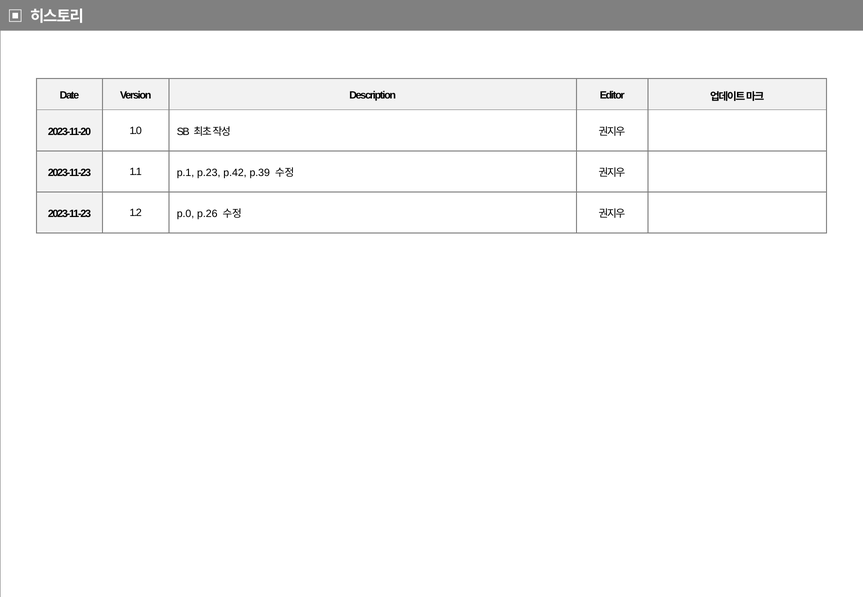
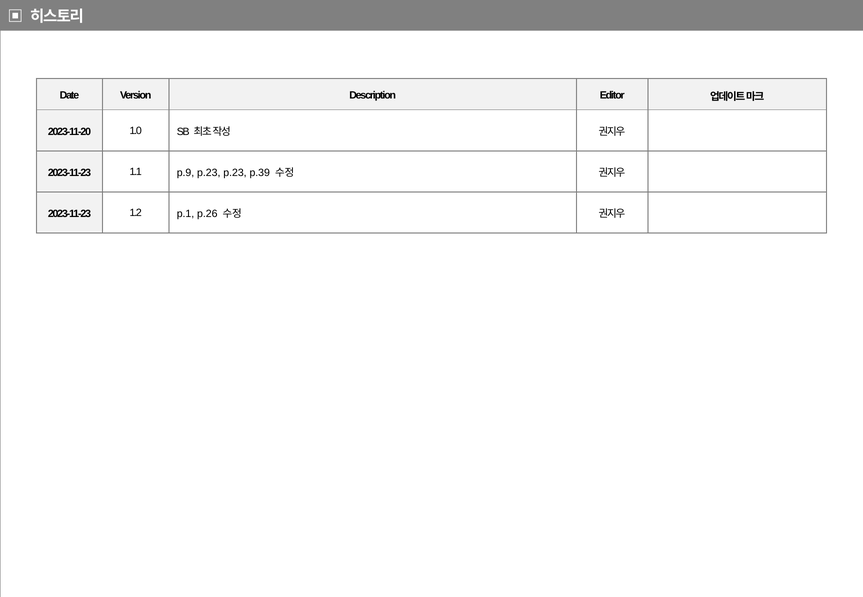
p.1: p.1 -> p.9 (185, 173)
p.23 p.42: p.42 -> p.23 (235, 173)
p.0: p.0 -> p.1 (185, 214)
